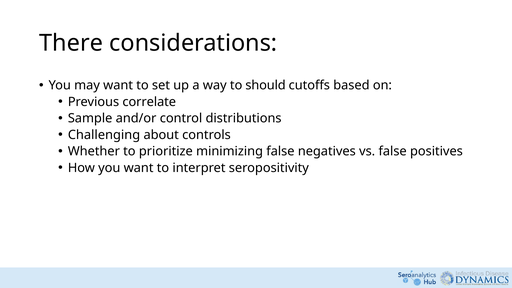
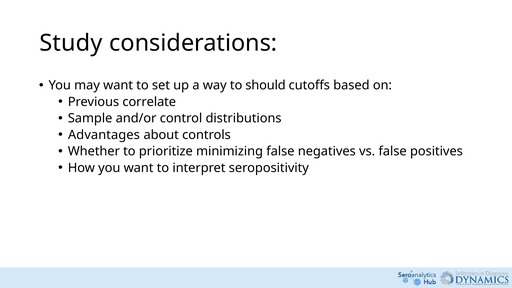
There: There -> Study (71, 43)
Challenging: Challenging -> Advantages (104, 135)
